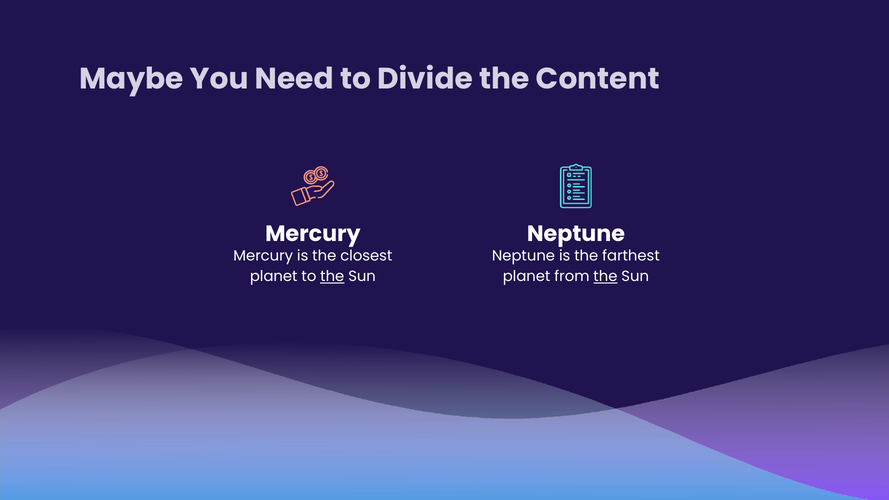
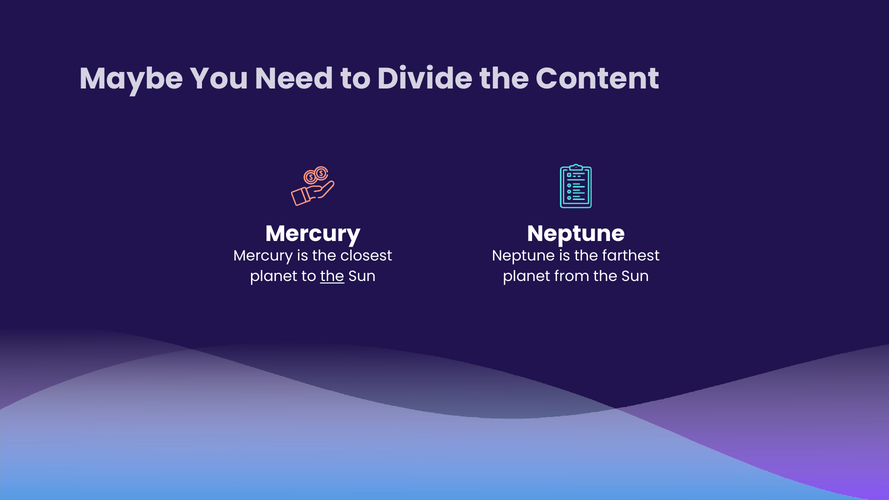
the underline: present -> none (605, 277)
